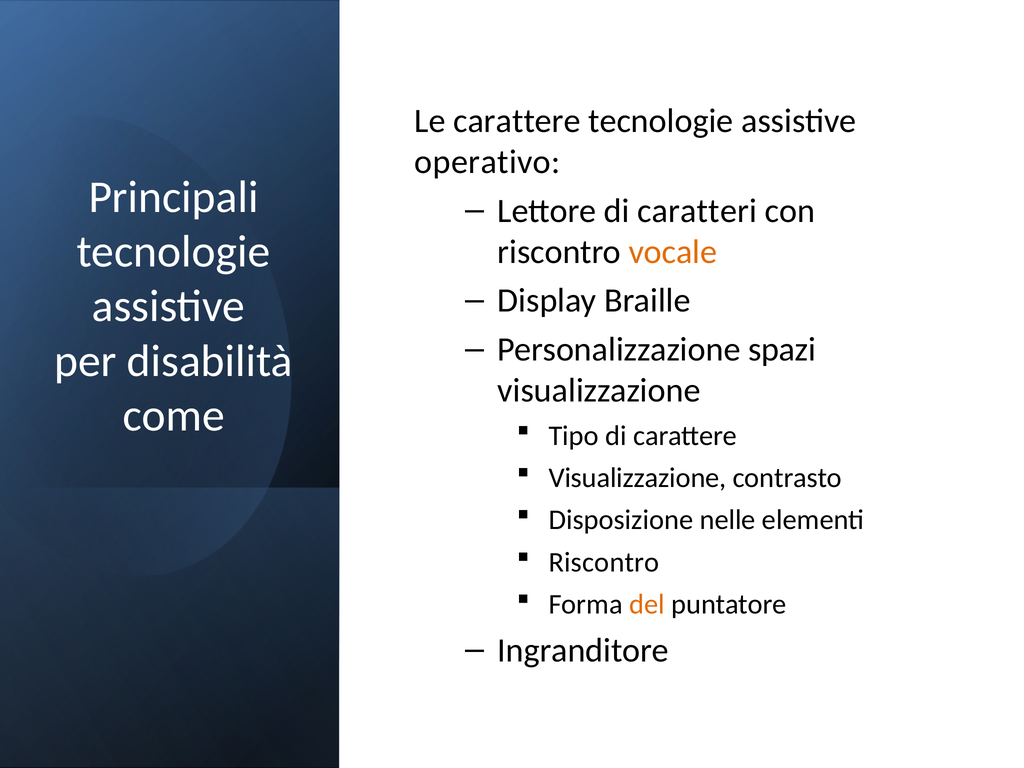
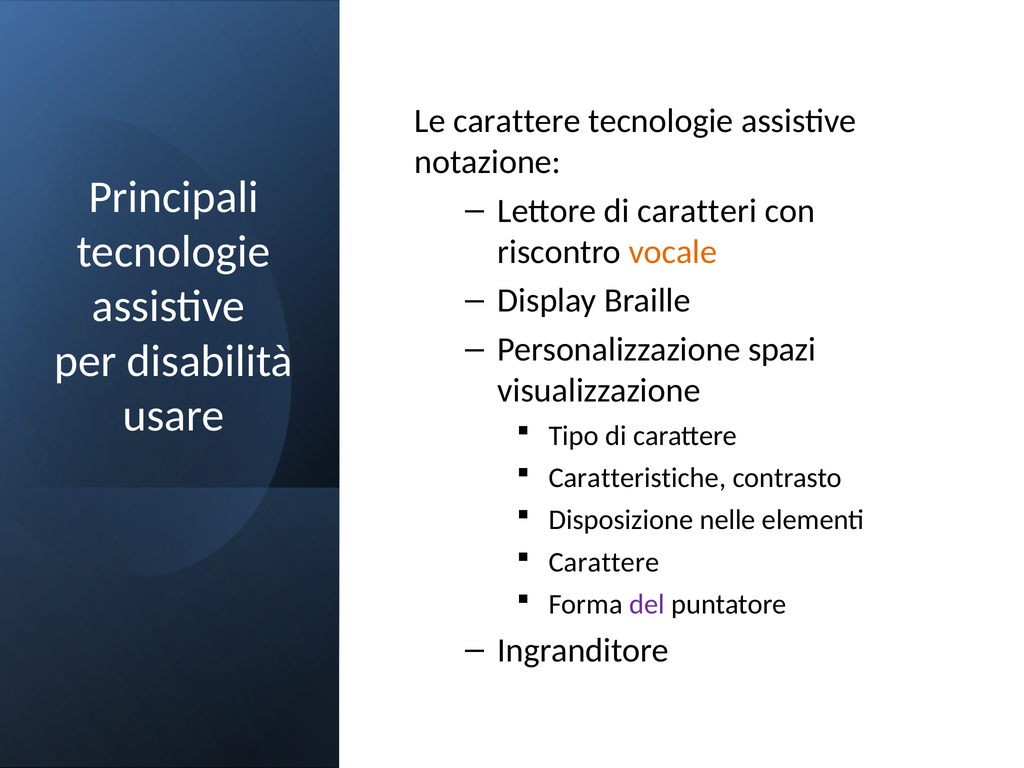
operativo: operativo -> notazione (488, 162)
come: come -> usare (174, 416)
Visualizzazione: Visualizzazione -> Caratteristiche (637, 478)
Riscontro: Riscontro -> Carattere (604, 562)
del colour: orange -> purple (647, 604)
